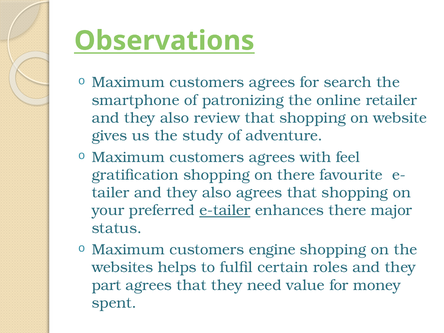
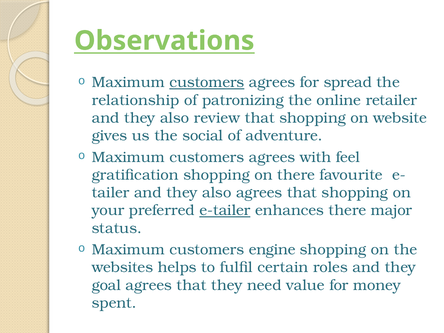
customers underline: none -> present (207, 82)
search: search -> spread (348, 82)
smartphone: smartphone -> relationship (136, 100)
study: study -> social (203, 136)
part: part -> goal (106, 285)
